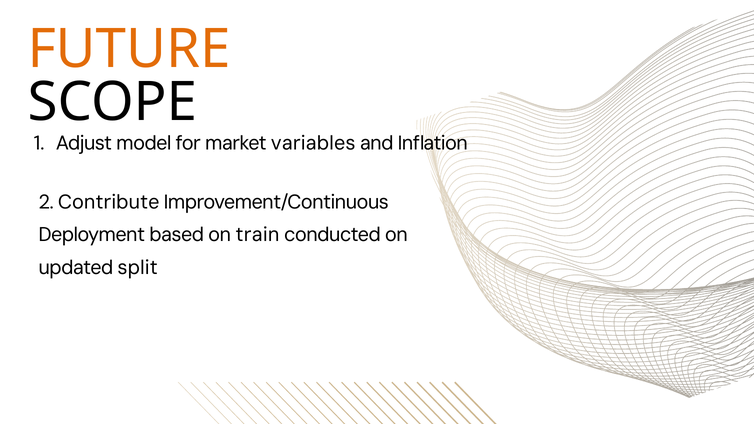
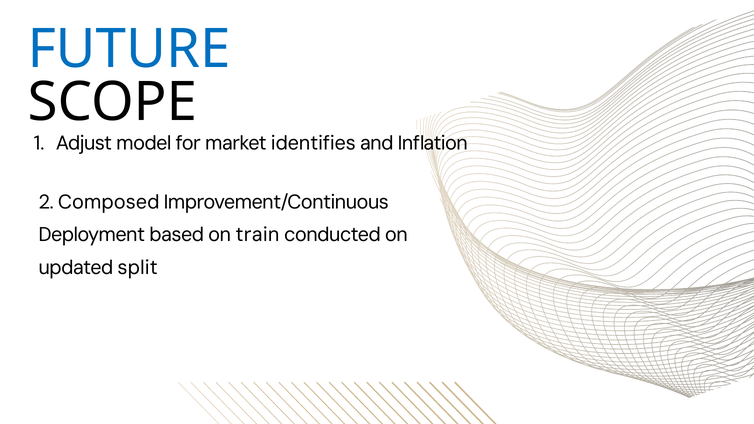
FUTURE colour: orange -> blue (129, 49)
variables: variables -> identifies (313, 143)
Contribute: Contribute -> Composed (109, 202)
